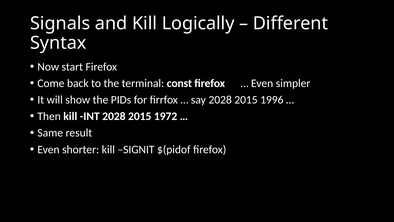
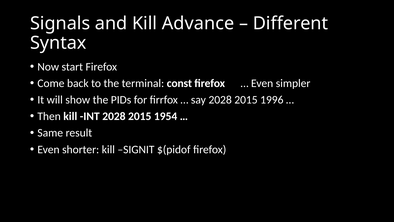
Logically: Logically -> Advance (198, 23)
1972: 1972 -> 1954 (166, 116)
